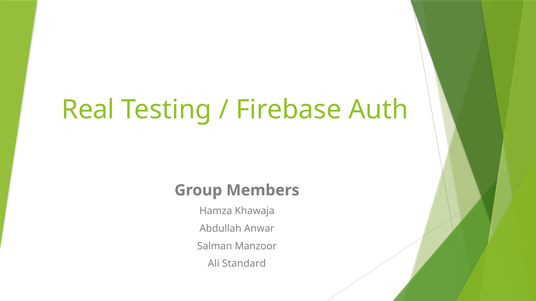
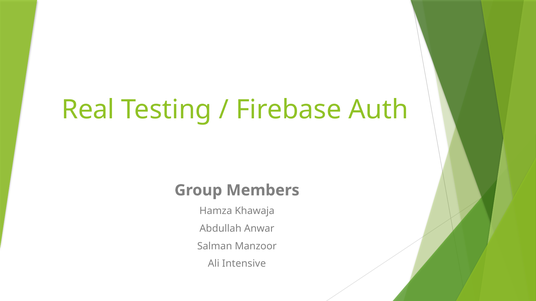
Standard: Standard -> Intensive (244, 264)
